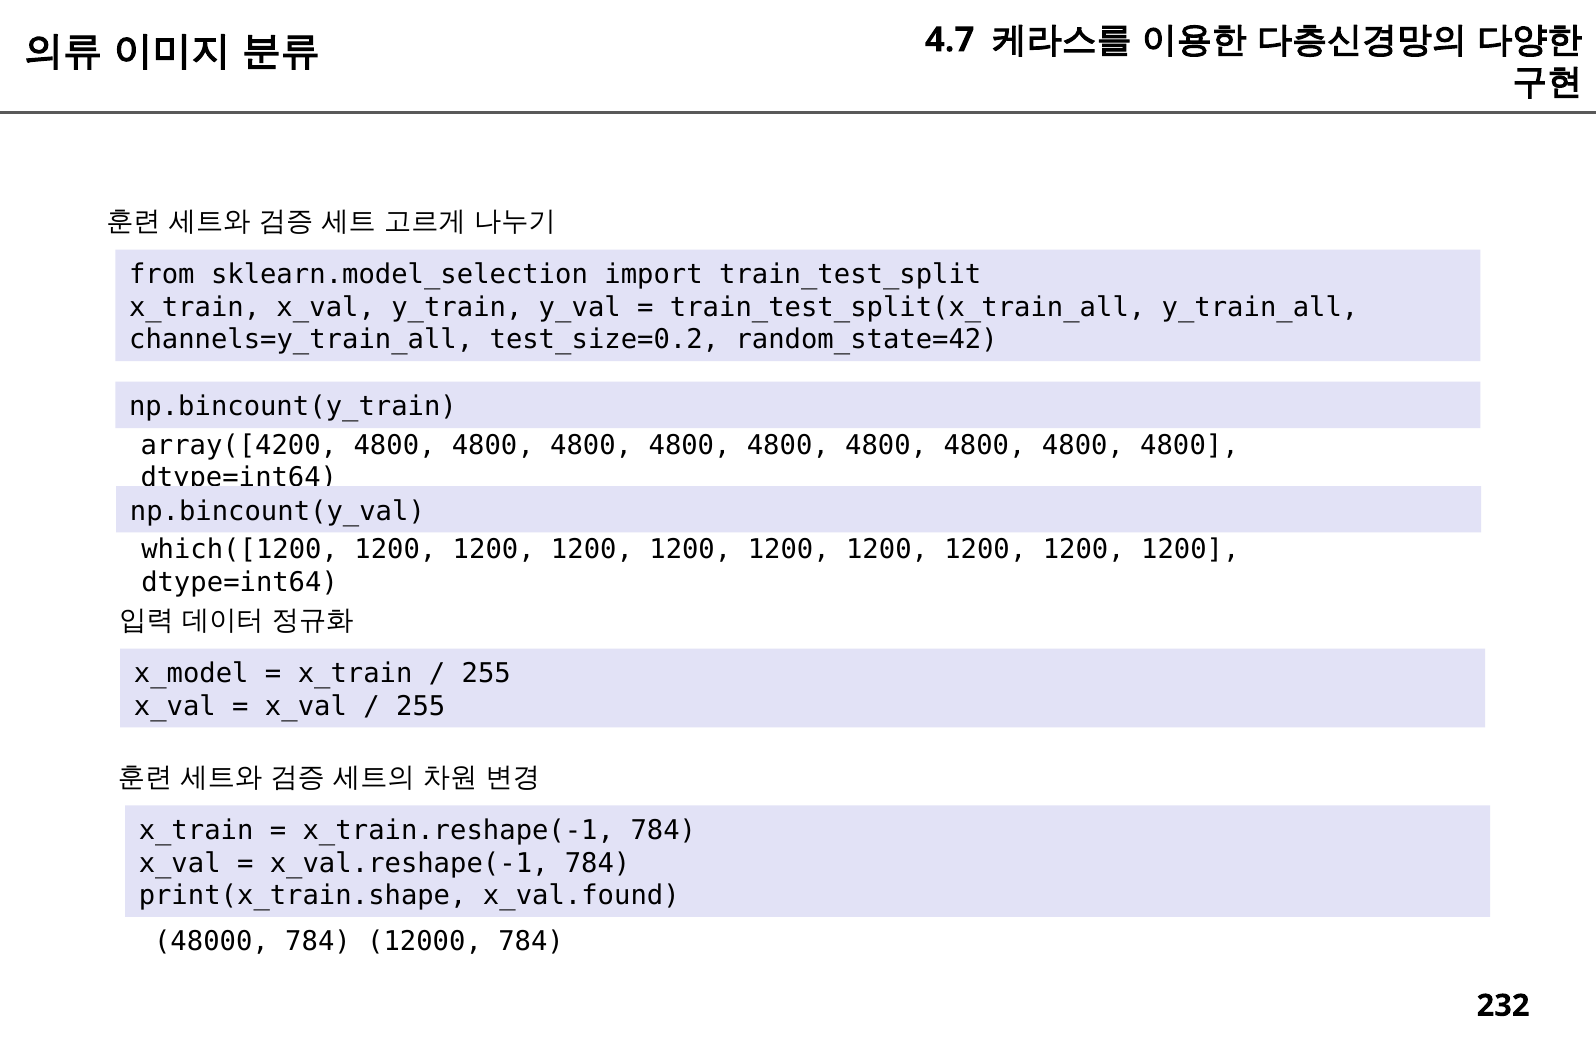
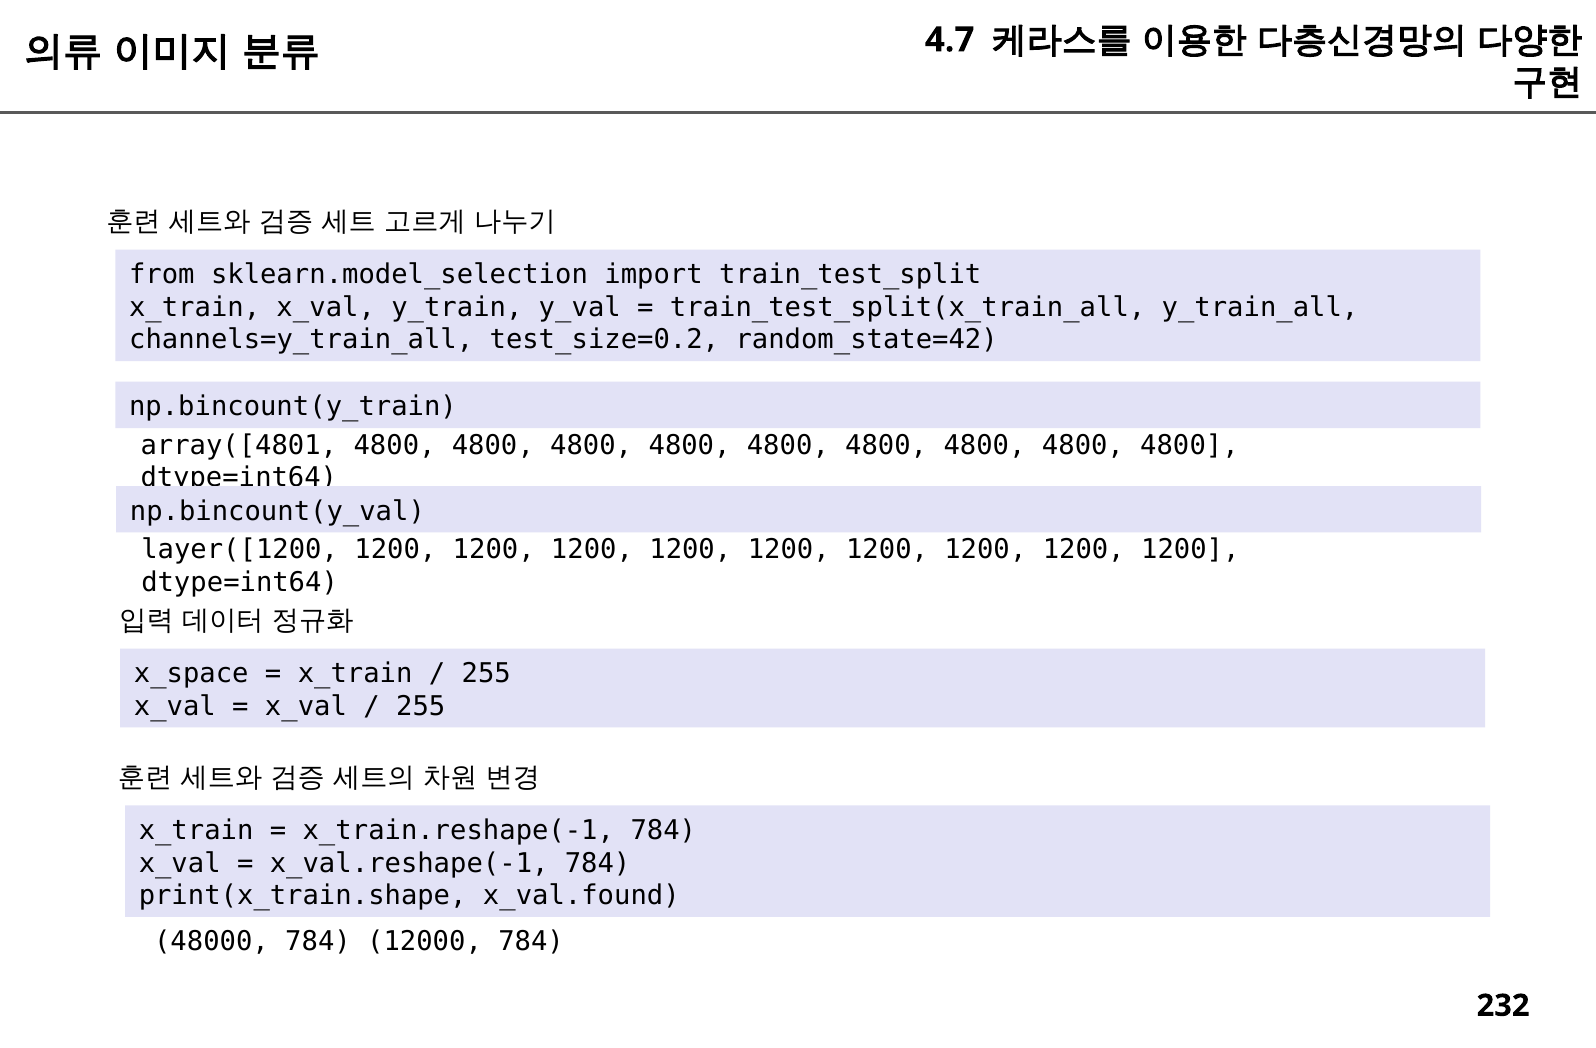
array([4200: array([4200 -> array([4801 (239, 446)
which([1200: which([1200 -> layer([1200 (240, 550)
x_model: x_model -> x_space (191, 674)
